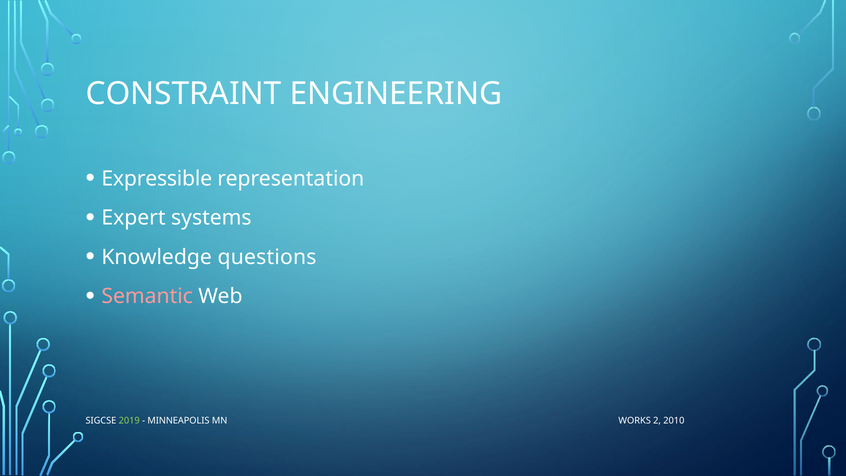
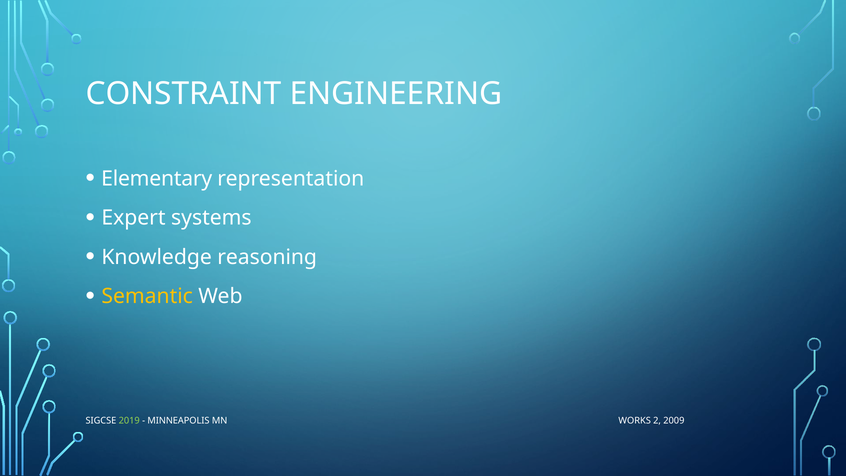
Expressible: Expressible -> Elementary (157, 179)
questions: questions -> reasoning (267, 257)
Semantic colour: pink -> yellow (147, 296)
2010: 2010 -> 2009 (674, 420)
